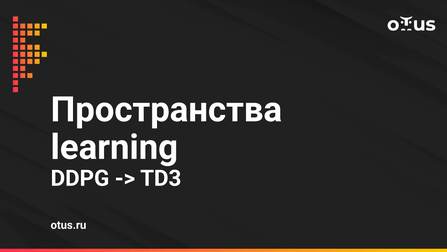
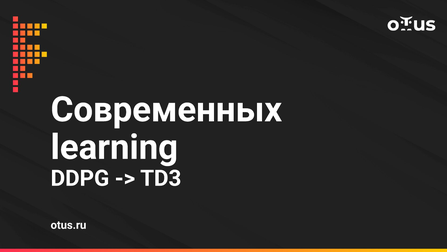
Пространства: Пространства -> Современных (166, 110)
